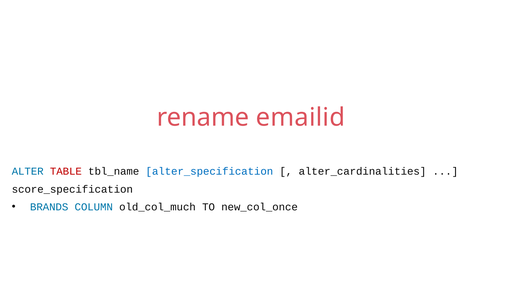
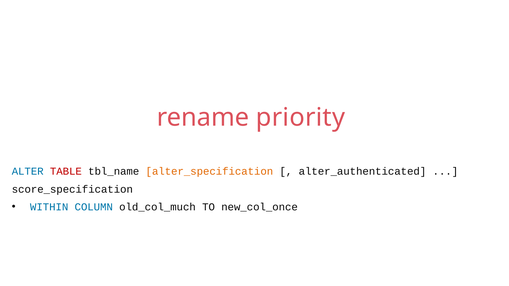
emailid: emailid -> priority (301, 118)
alter_specification colour: blue -> orange (209, 172)
alter_cardinalities: alter_cardinalities -> alter_authenticated (362, 172)
BRANDS: BRANDS -> WITHIN (49, 207)
